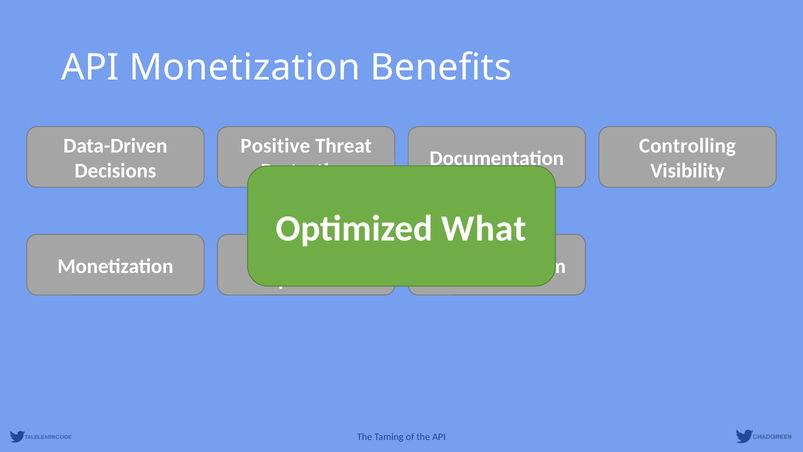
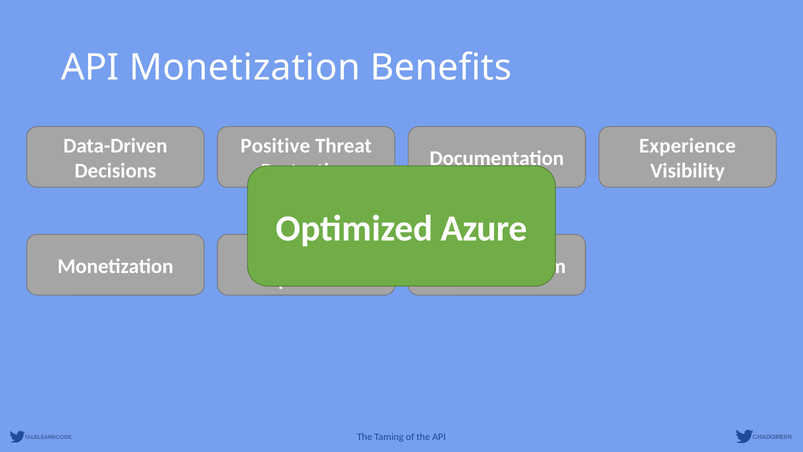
Controlling: Controlling -> Experience (687, 146)
What: What -> Azure (484, 228)
